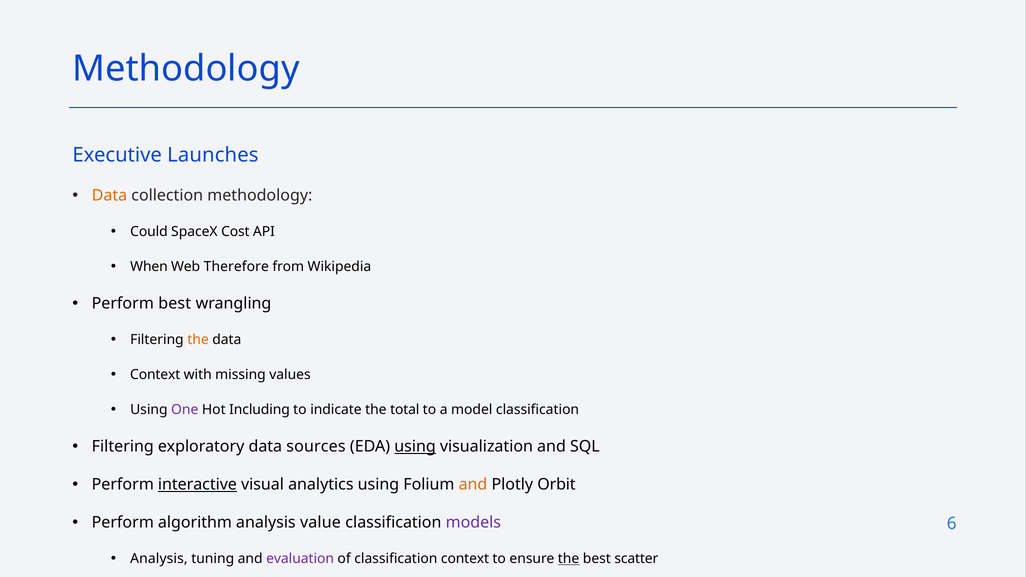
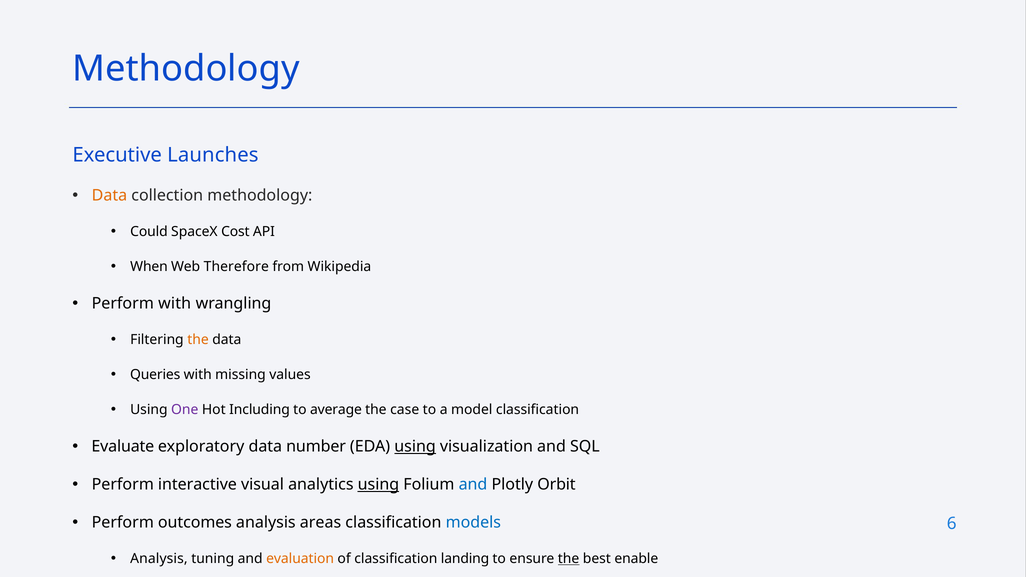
Perform best: best -> with (175, 304)
Context: Context -> Queries (155, 375)
indicate: indicate -> average (336, 410)
total: total -> case (405, 410)
Filtering: Filtering -> Evaluate (123, 447)
sources: sources -> number (316, 447)
interactive underline: present -> none (197, 485)
using underline: none -> present (378, 485)
and colour: orange -> blue (473, 485)
algorithm: algorithm -> outcomes (195, 523)
value: value -> areas (320, 523)
models colour: purple -> blue (473, 523)
evaluation colour: purple -> orange (300, 559)
classification context: context -> landing (465, 559)
scatter: scatter -> enable (636, 559)
